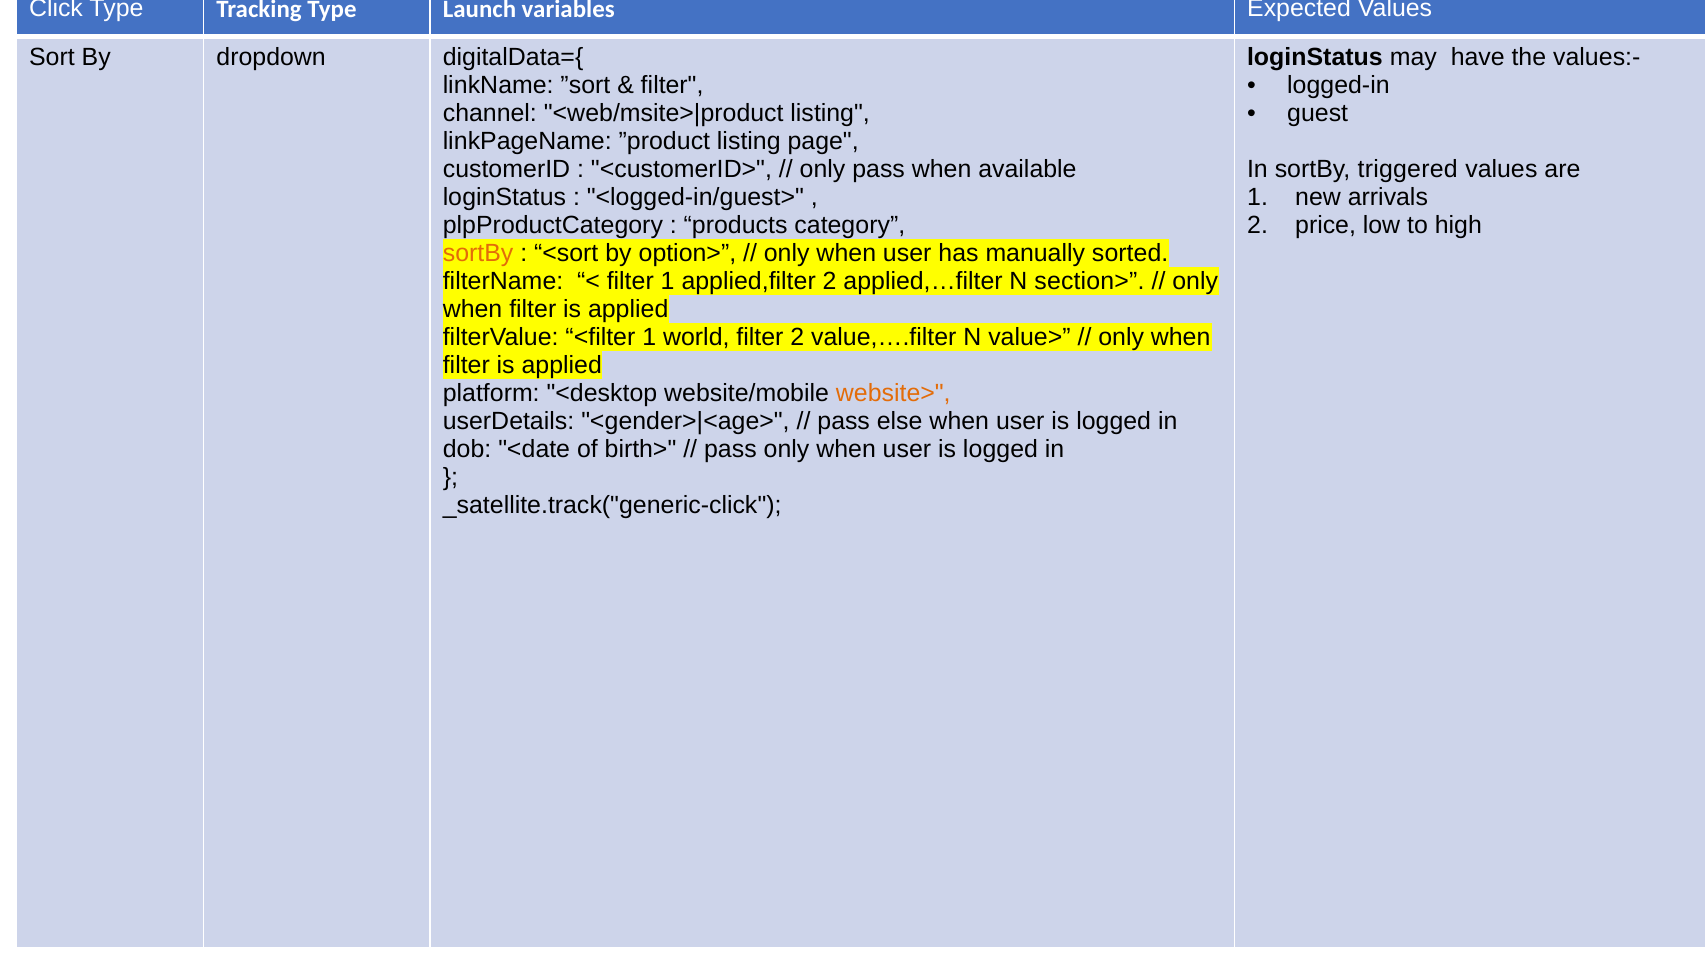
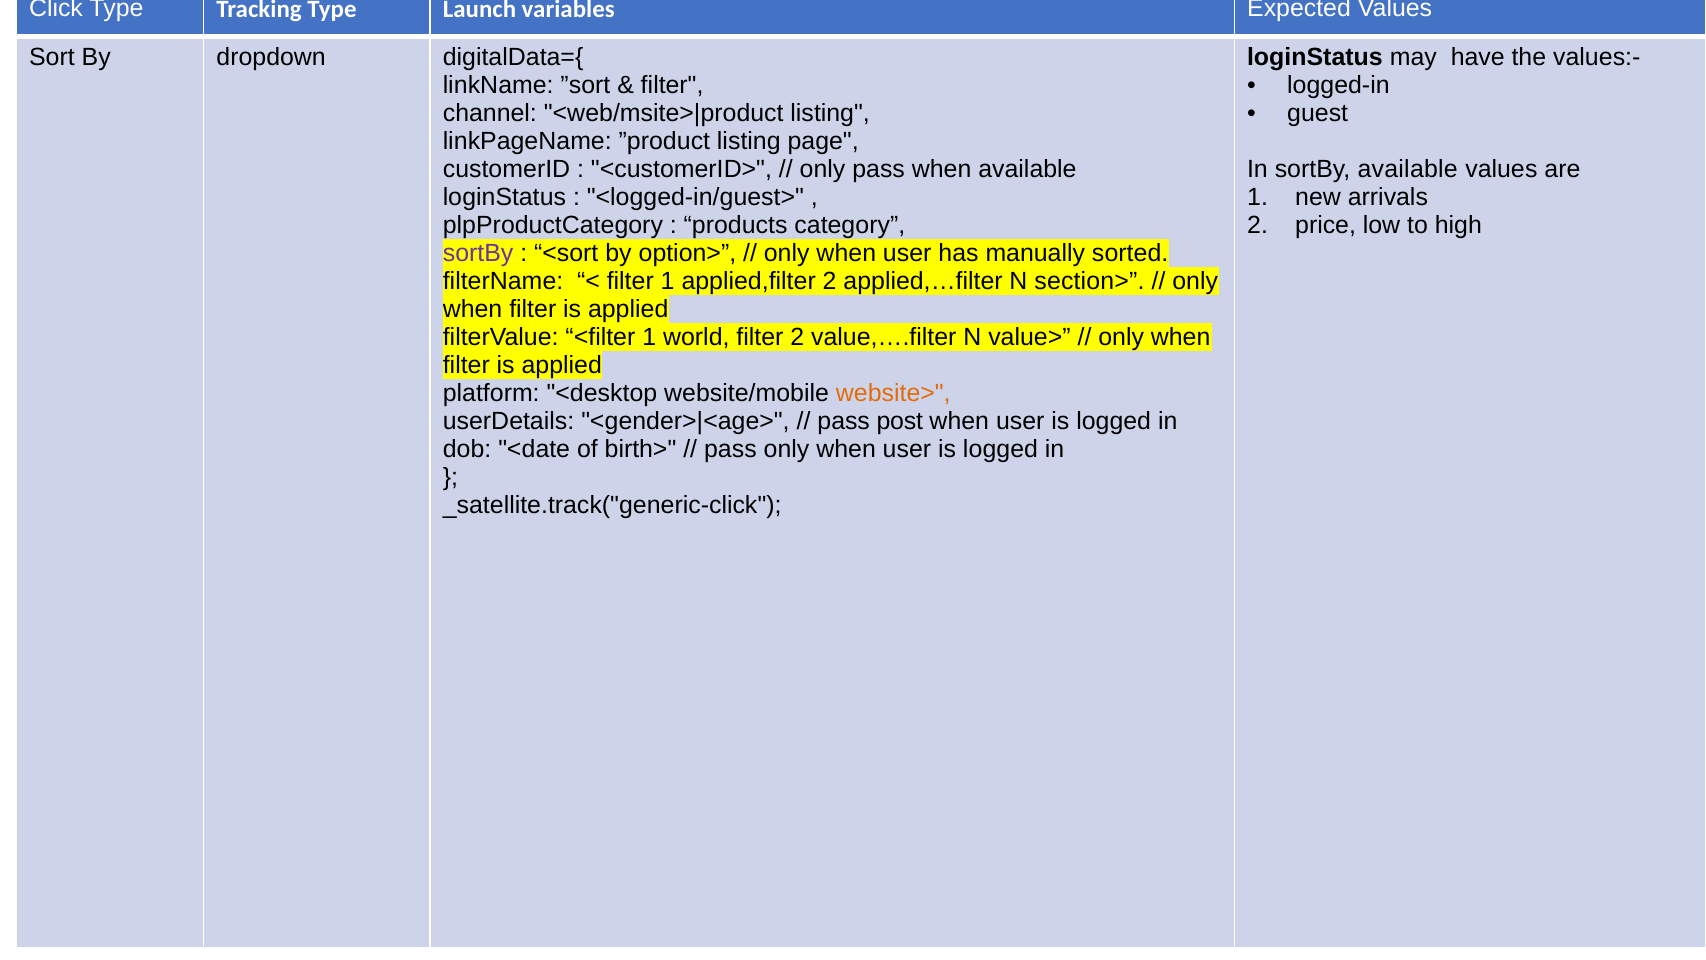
sortBy triggered: triggered -> available (1408, 169)
sortBy colour: orange -> purple (478, 253)
else: else -> post (900, 421)
